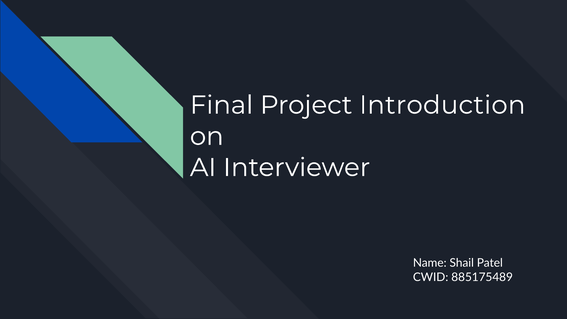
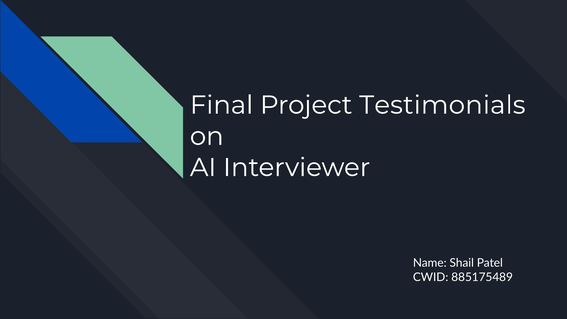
Introduction: Introduction -> Testimonials (442, 105)
